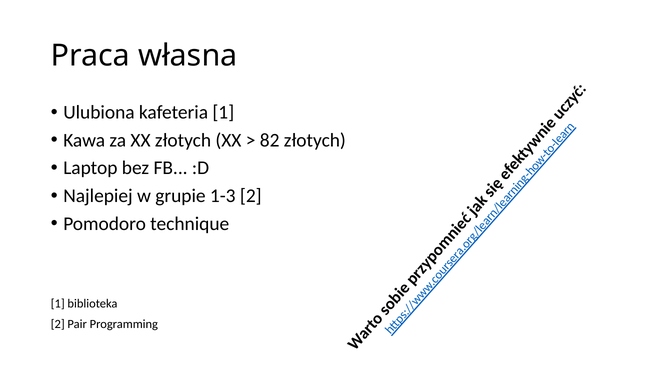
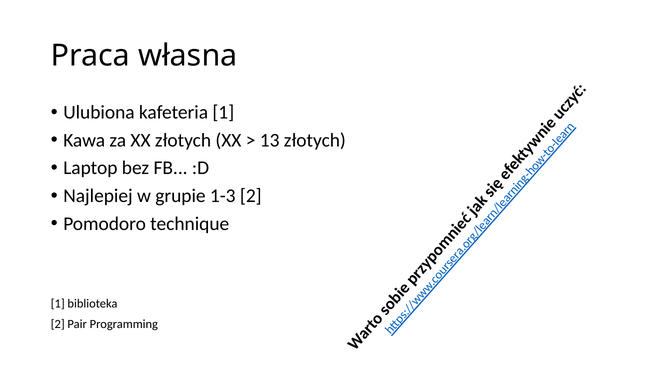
82: 82 -> 13 (270, 140)
